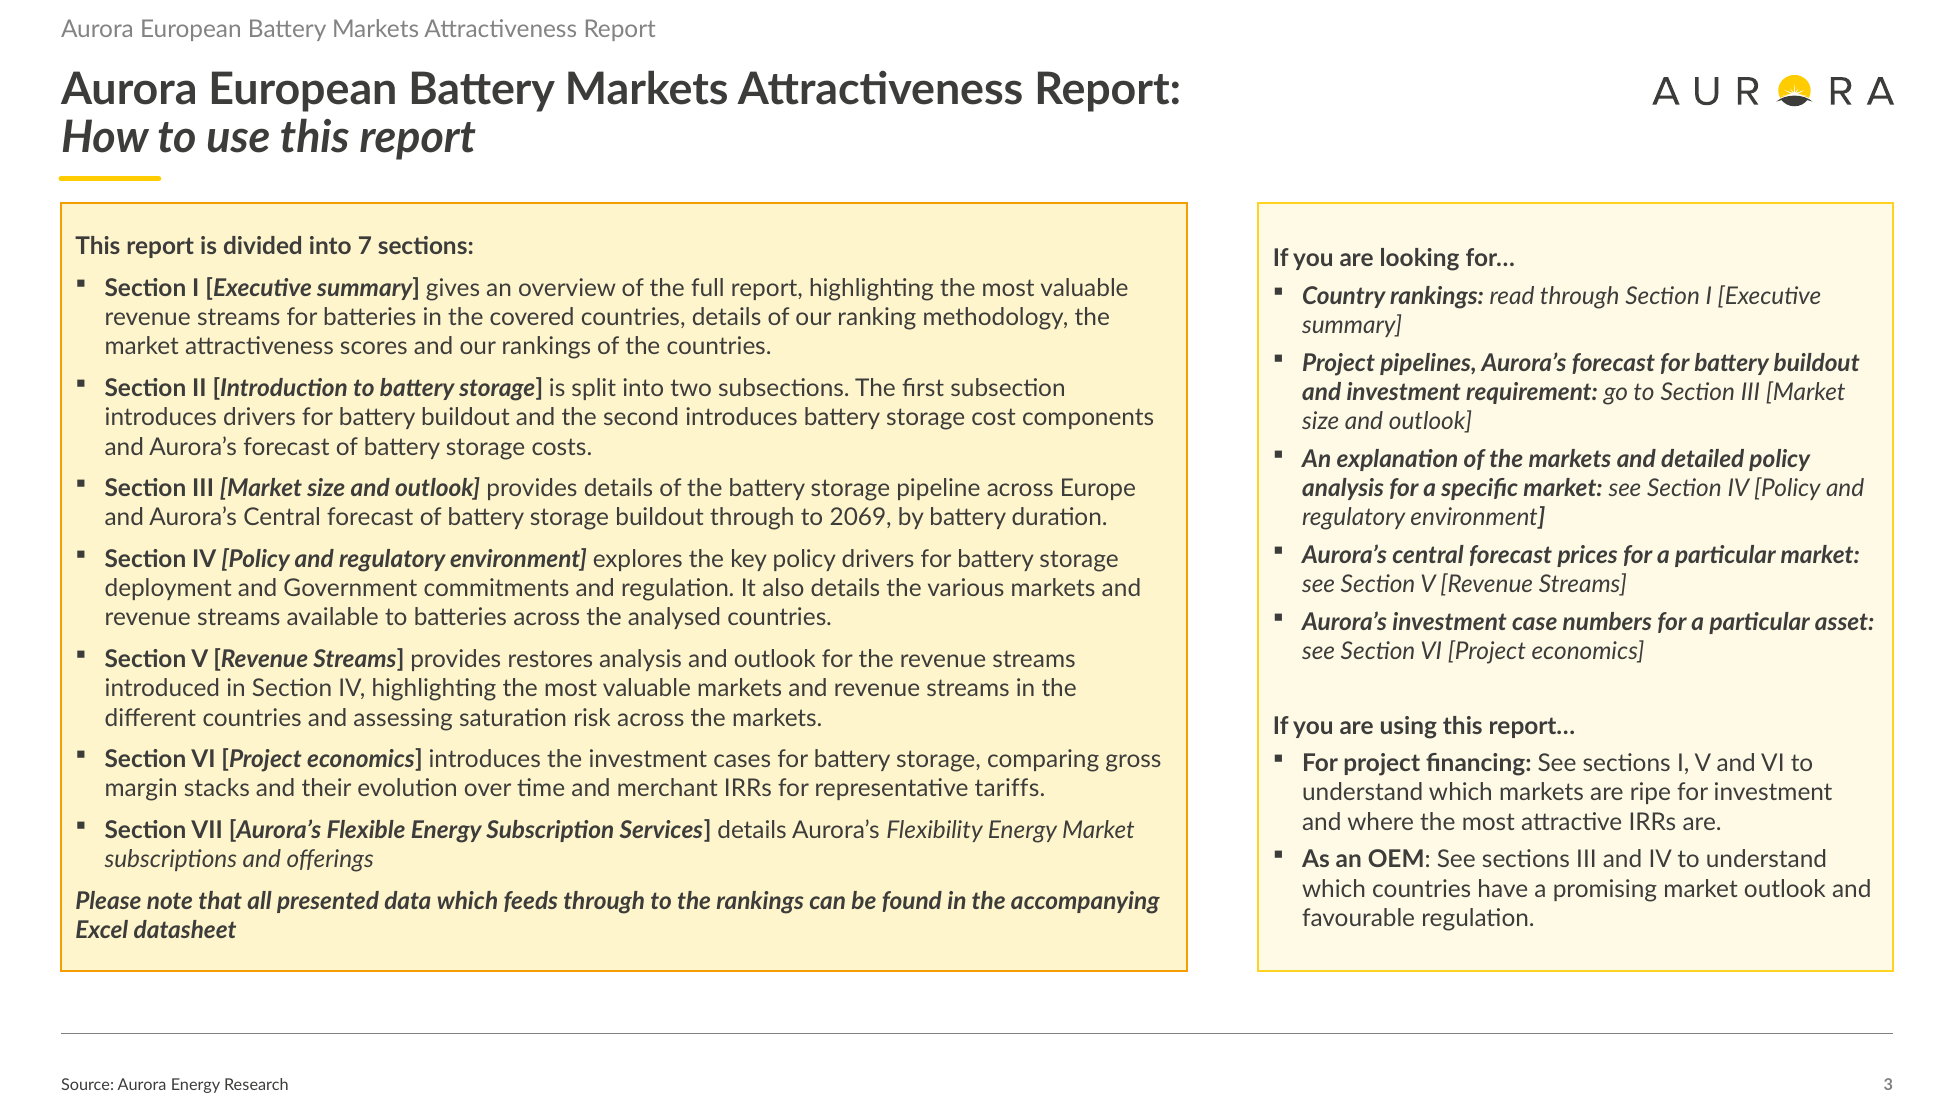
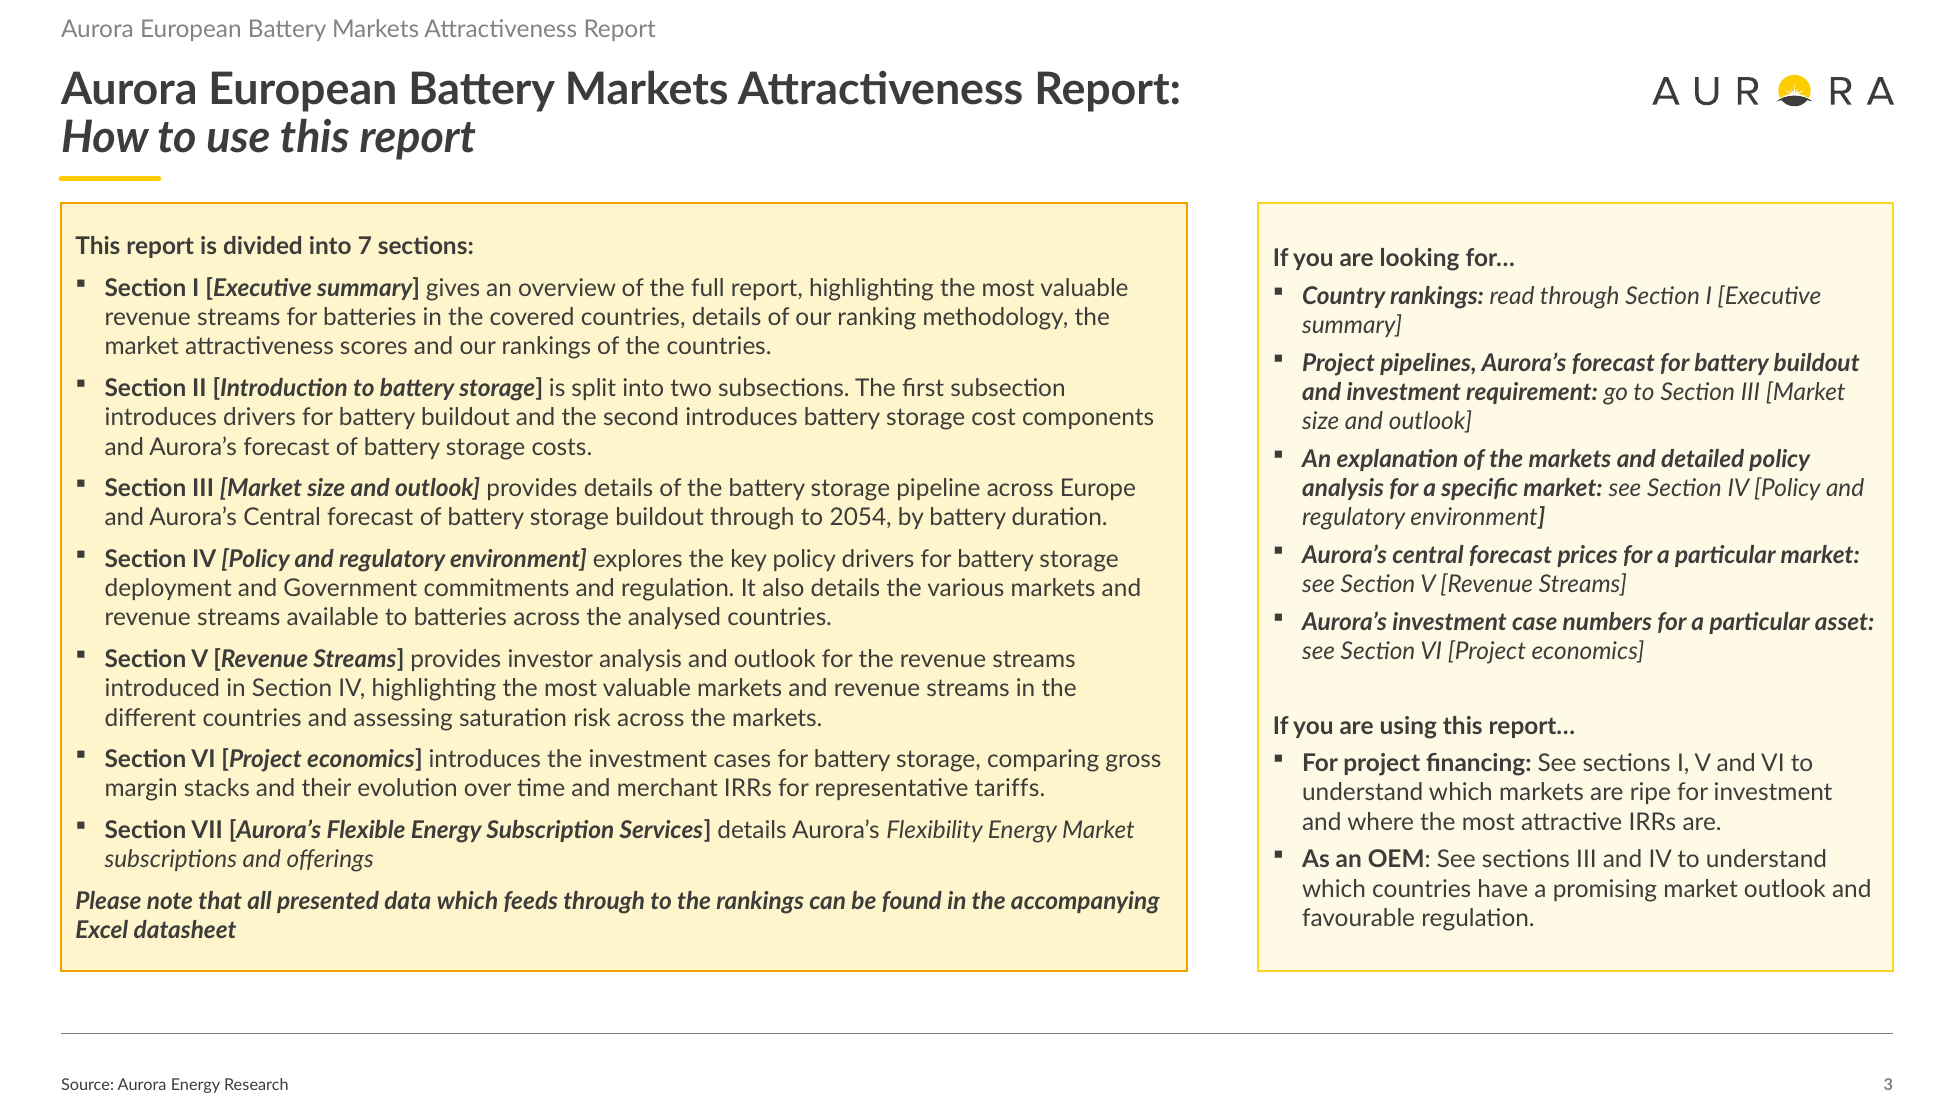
2069: 2069 -> 2054 (861, 518)
restores: restores -> investor (550, 660)
